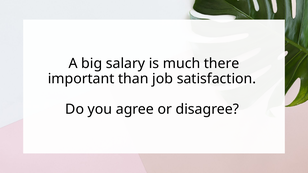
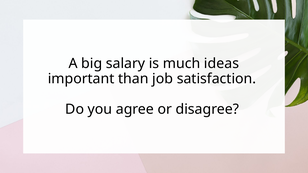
there: there -> ideas (222, 64)
